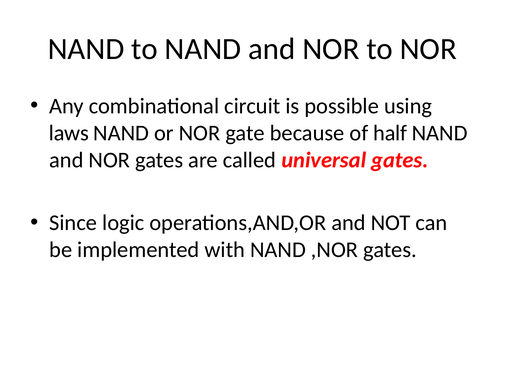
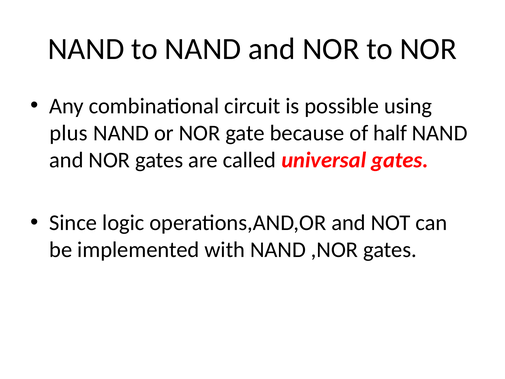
laws: laws -> plus (69, 133)
